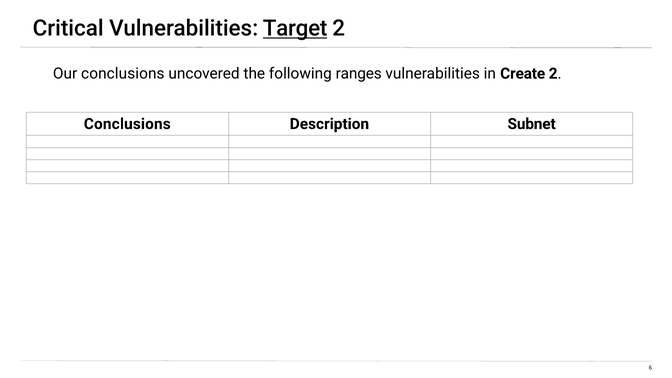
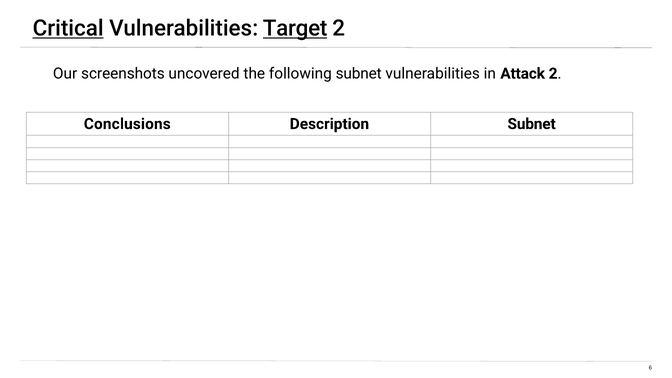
Critical underline: none -> present (68, 28)
Our conclusions: conclusions -> screenshots (123, 74)
following ranges: ranges -> subnet (359, 74)
Create: Create -> Attack (523, 74)
